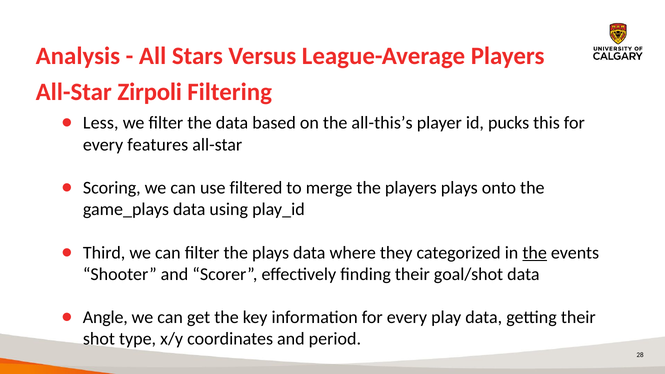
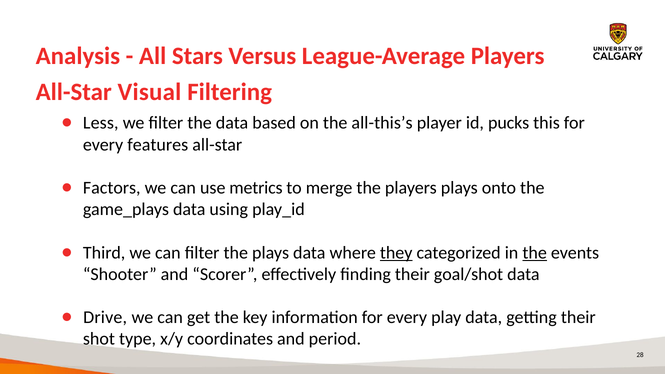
Zirpoli: Zirpoli -> Visual (149, 92)
Scoring: Scoring -> Factors (112, 188)
filtered: filtered -> metrics (256, 188)
they underline: none -> present (396, 253)
Angle: Angle -> Drive (105, 317)
